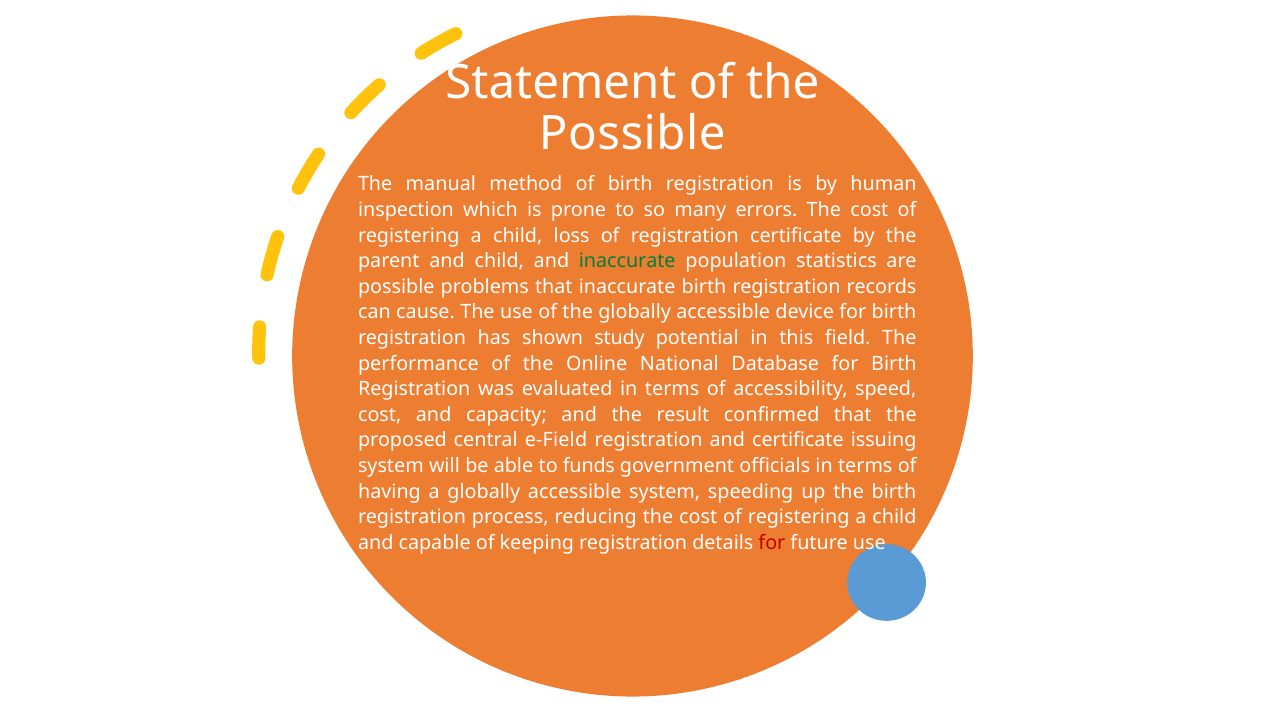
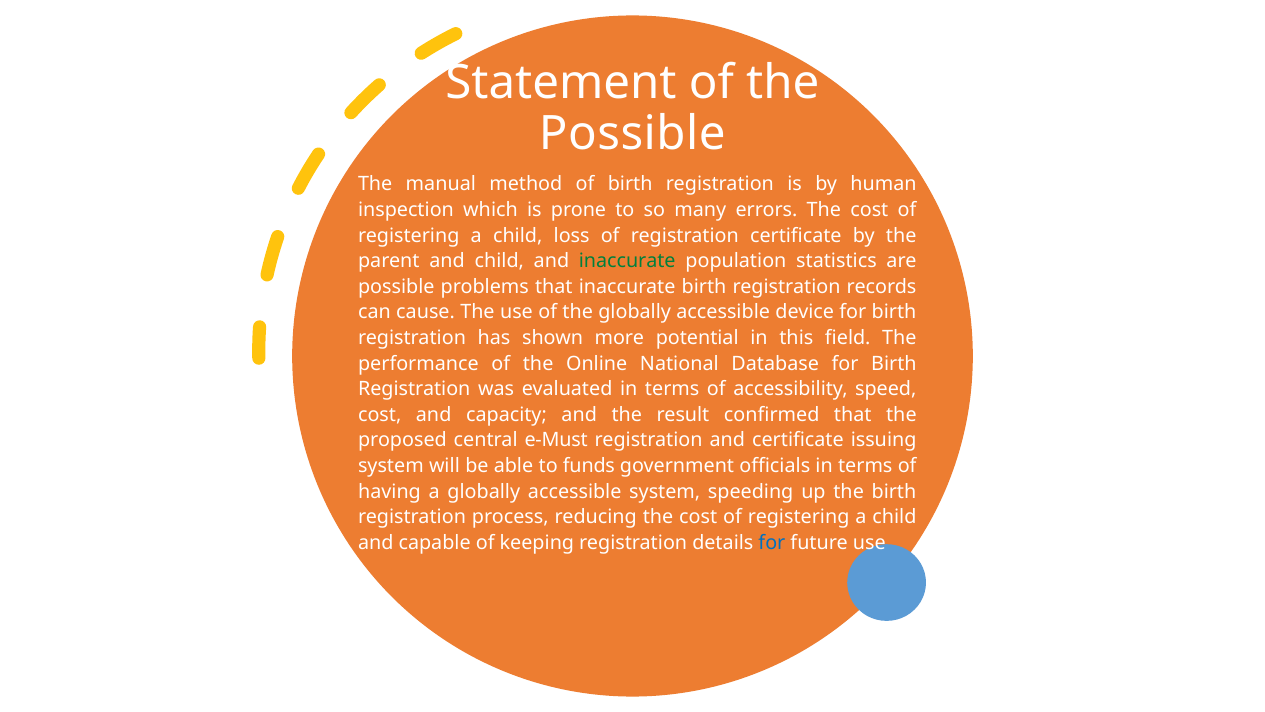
study: study -> more (619, 338)
e-Field: e-Field -> e-Must (556, 440)
for colour: red -> blue (772, 542)
